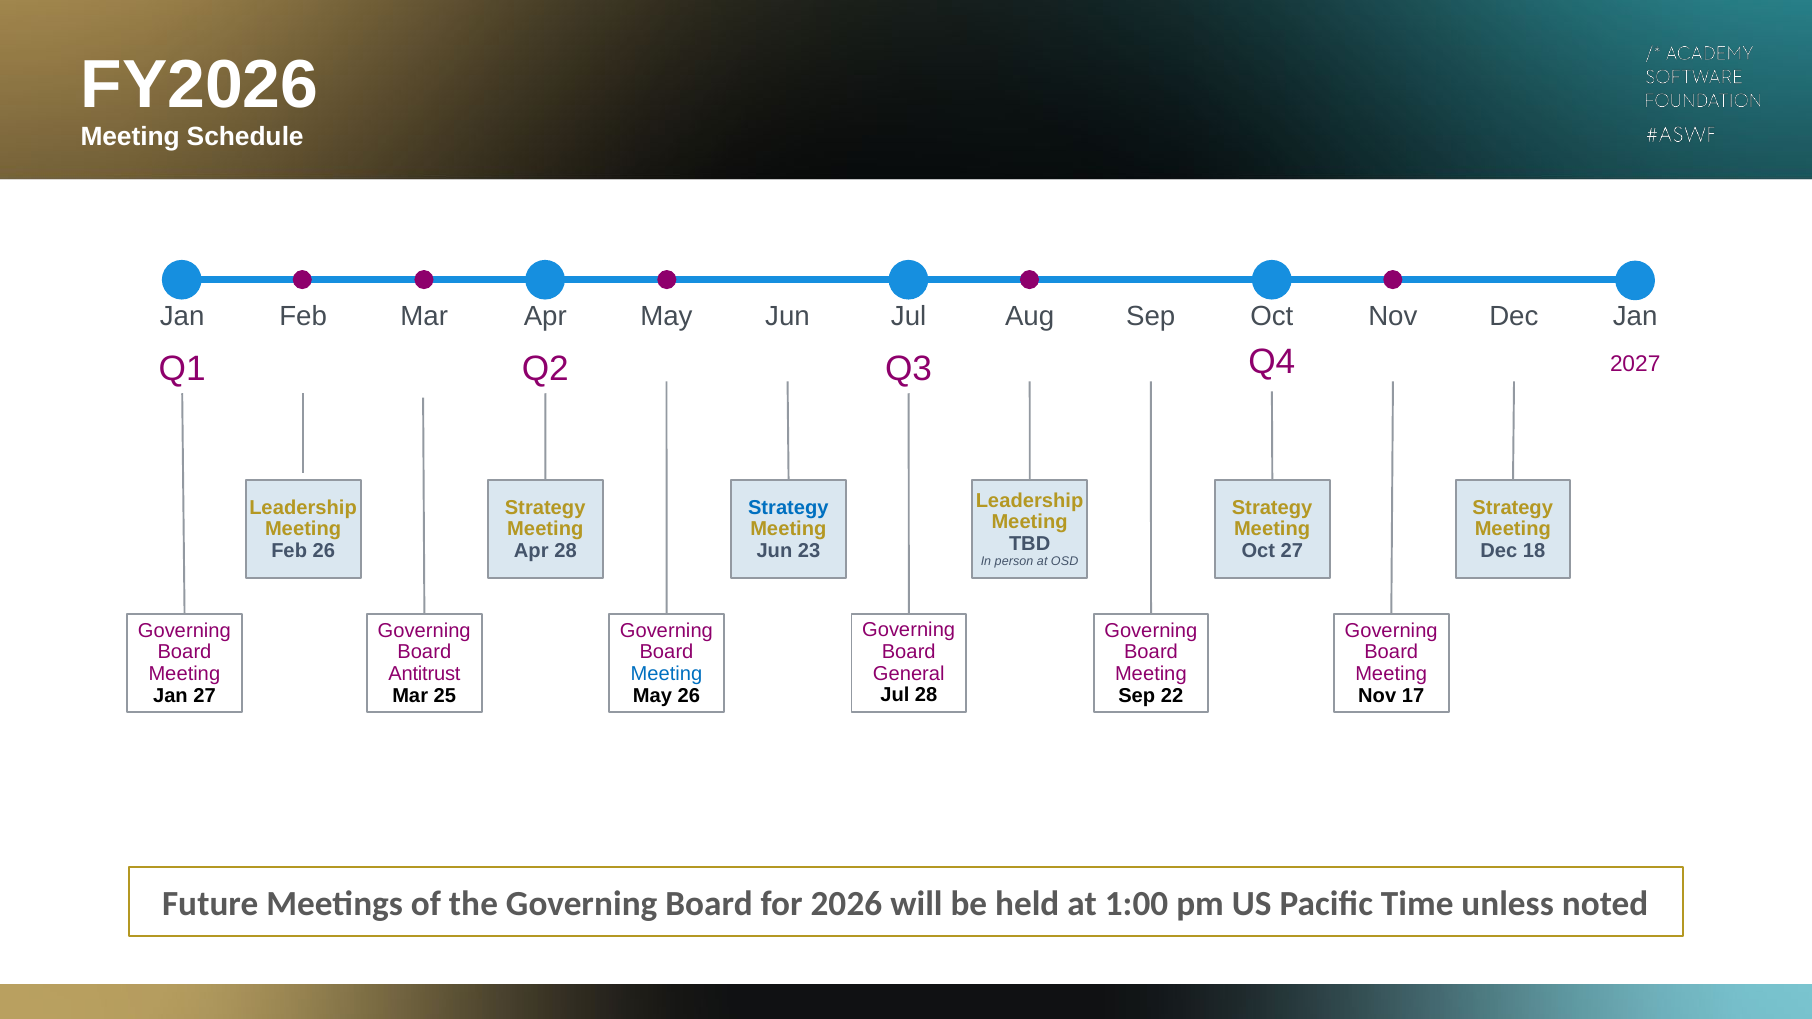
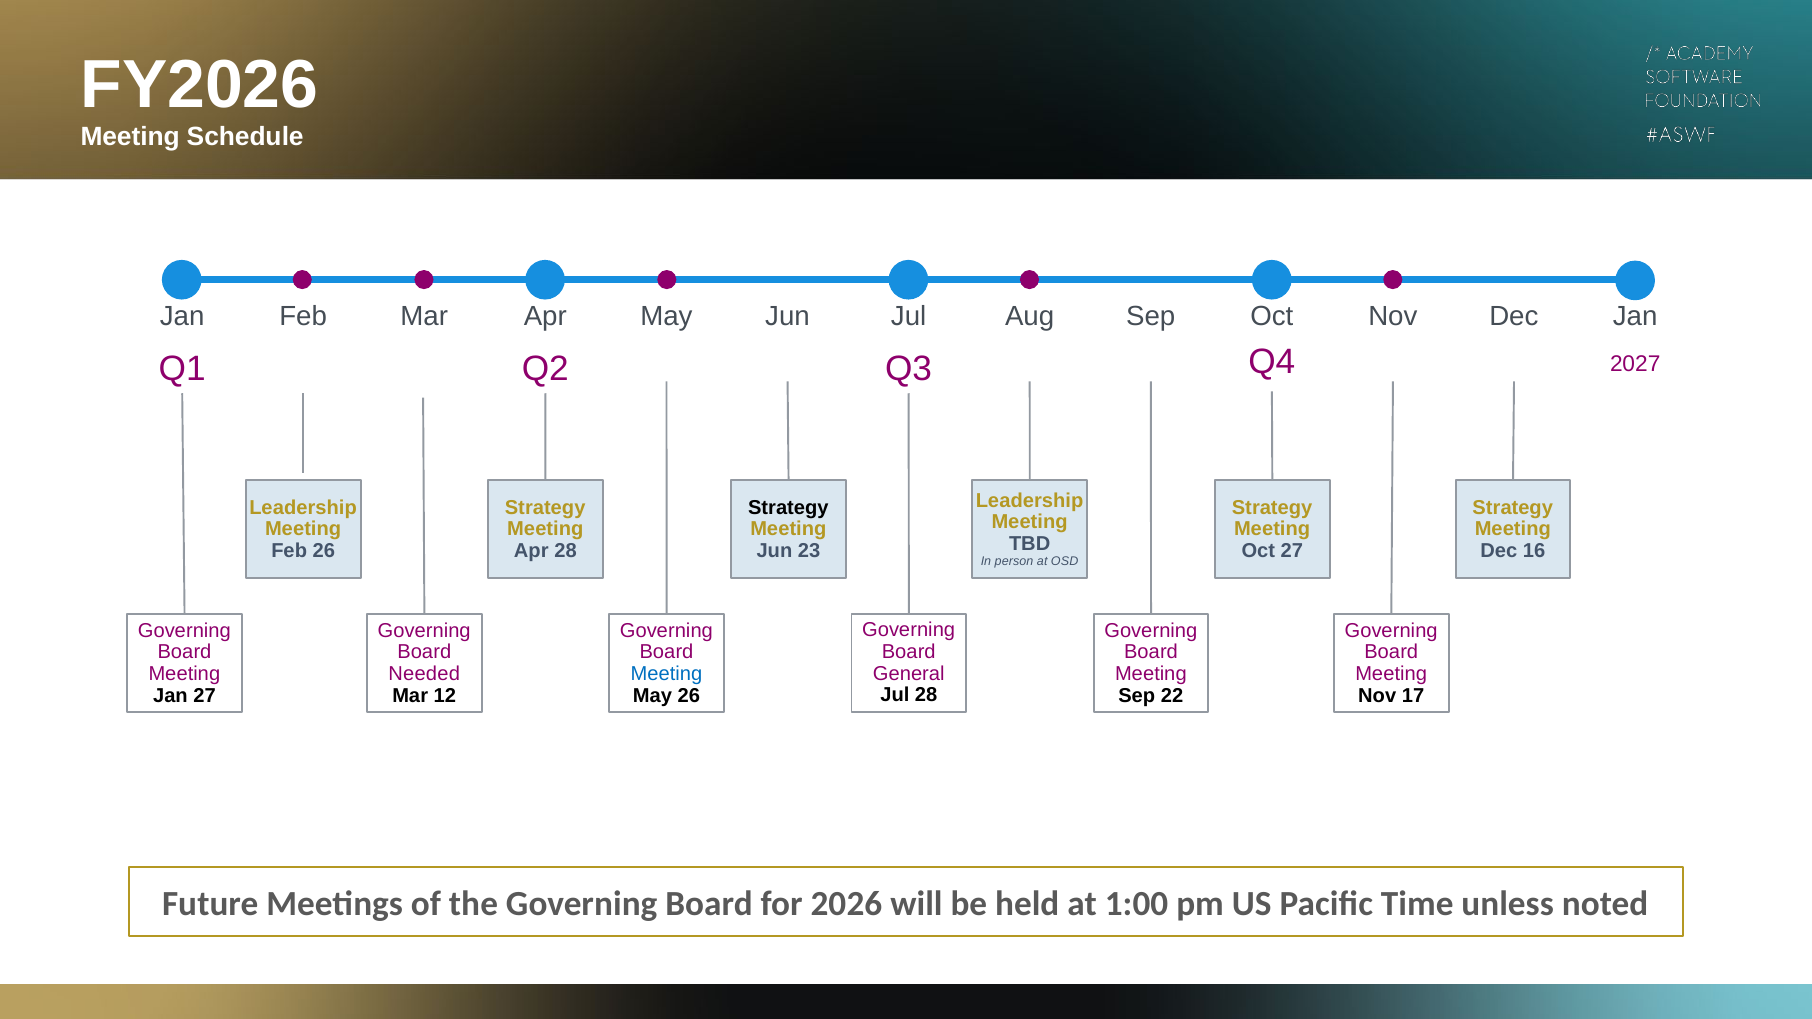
Strategy colour: blue -> black (788, 508)
18: 18 -> 16 (1534, 551)
Antitrust: Antitrust -> Needed (424, 674)
25: 25 -> 12 (445, 696)
